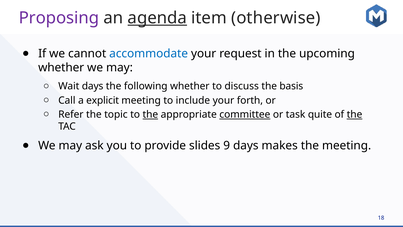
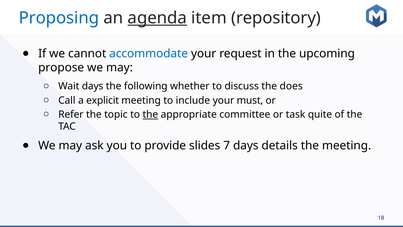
Proposing colour: purple -> blue (59, 18)
otherwise: otherwise -> repository (276, 18)
whether: whether -> propose (61, 68)
basis: basis -> does (291, 86)
forth: forth -> must (250, 100)
committee underline: present -> none (245, 114)
the underline: present -> none (355, 114)
9: 9 -> 7 (227, 145)
makes: makes -> details (280, 145)
